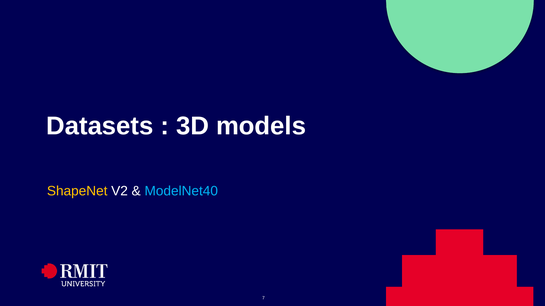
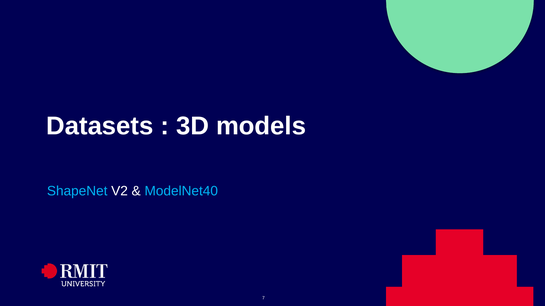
ShapeNet colour: yellow -> light blue (77, 192)
